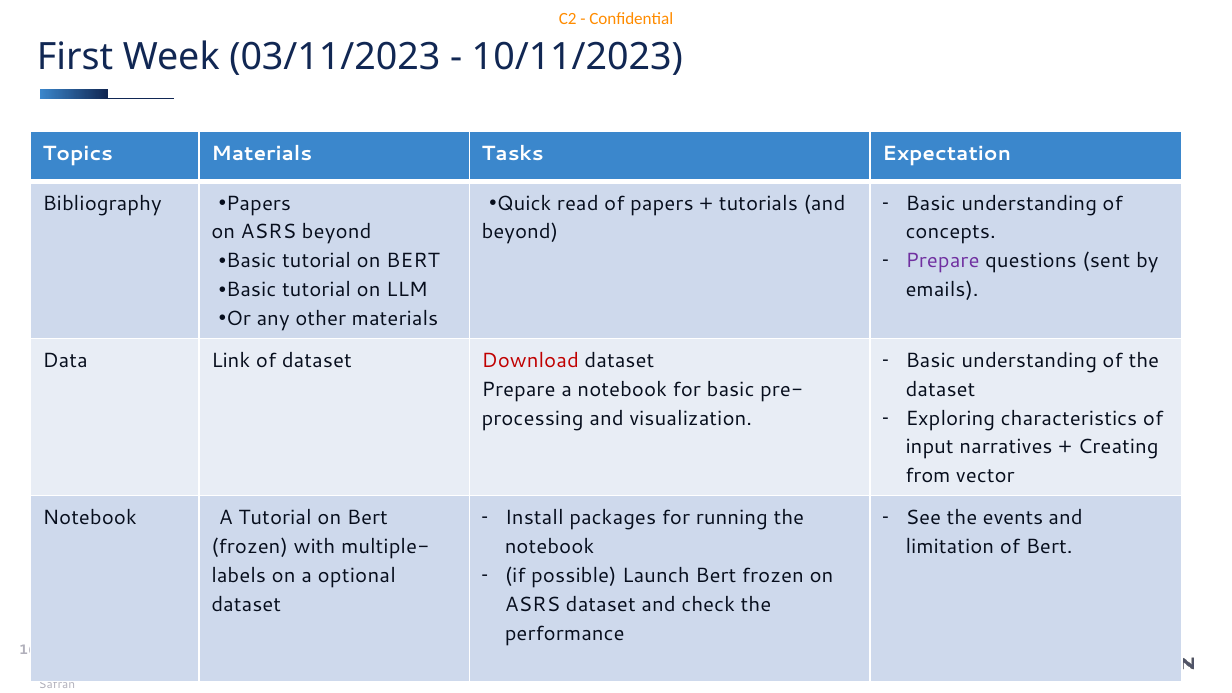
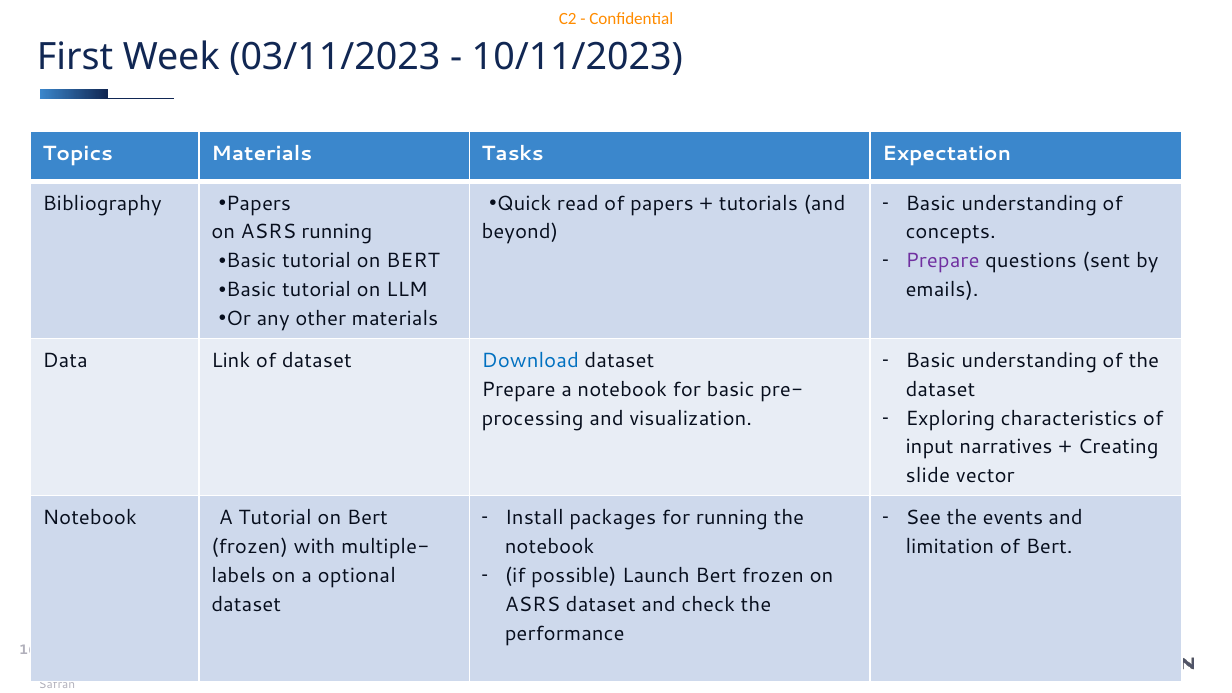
ASRS beyond: beyond -> running (337, 232)
Download colour: red -> blue (530, 360)
from: from -> slide (928, 476)
